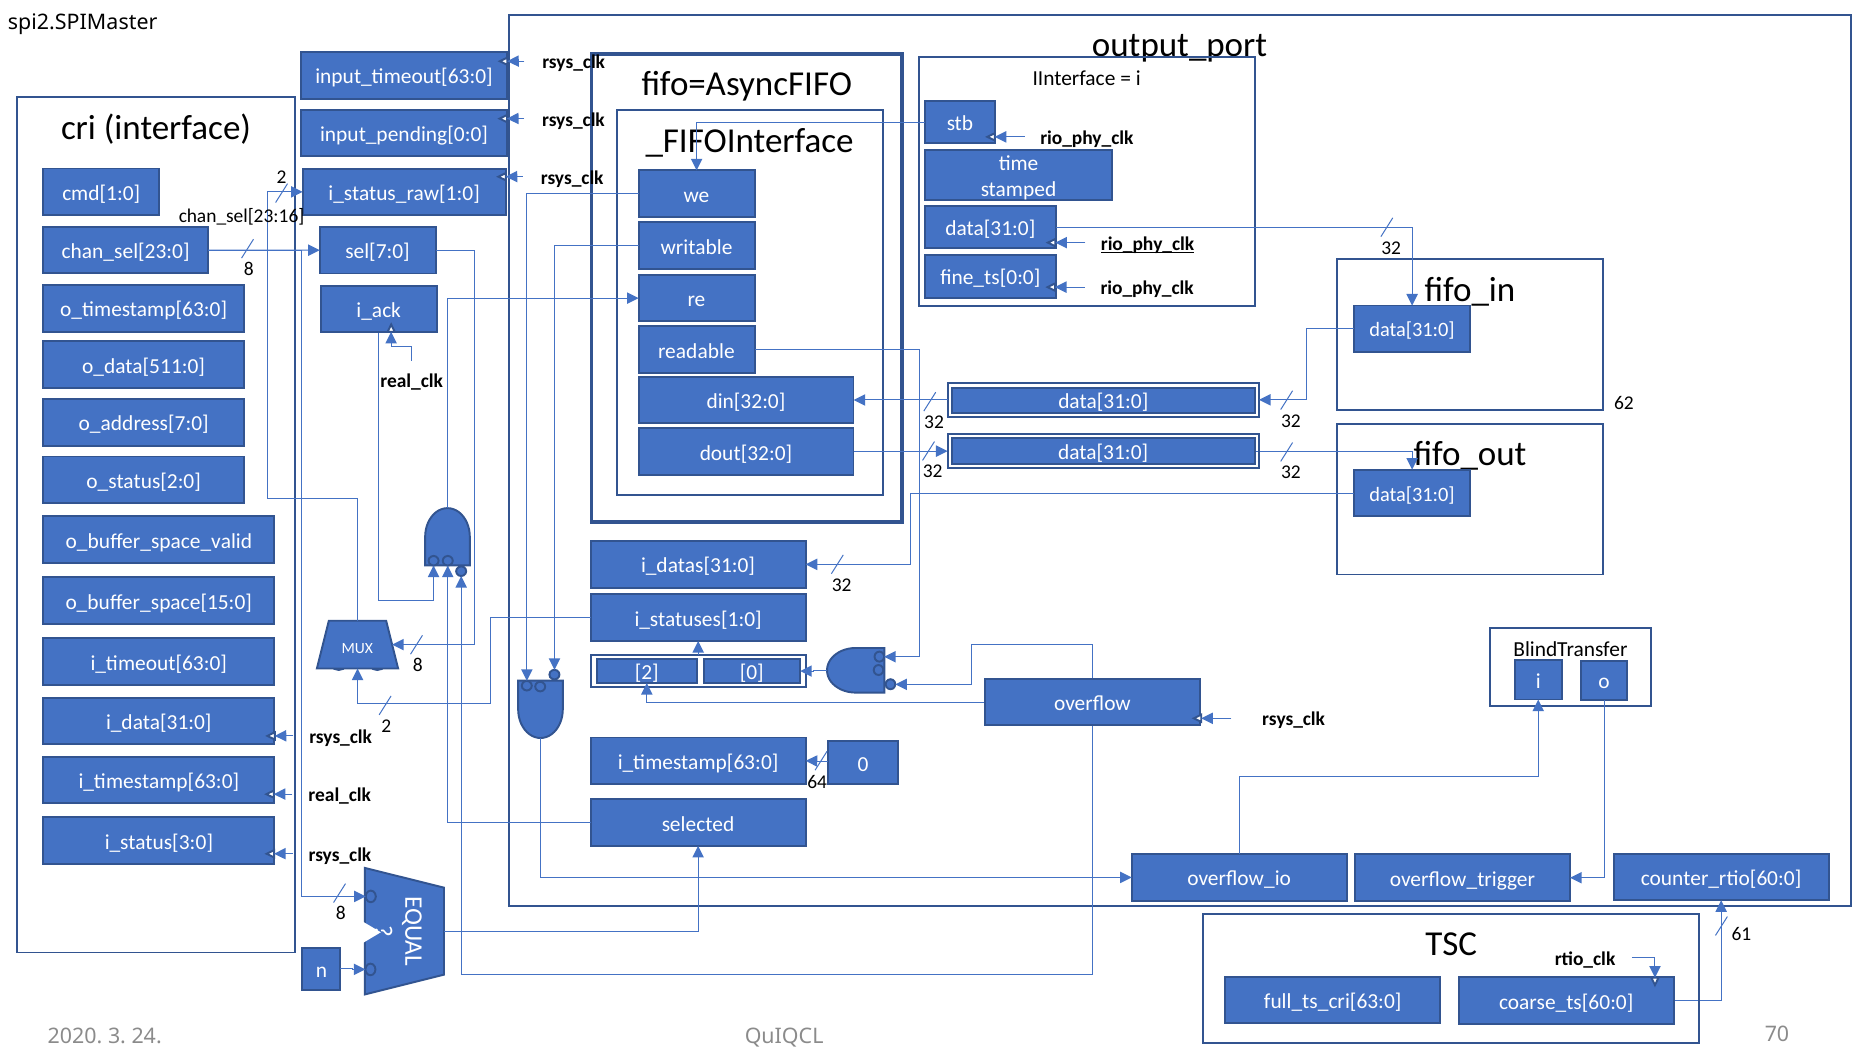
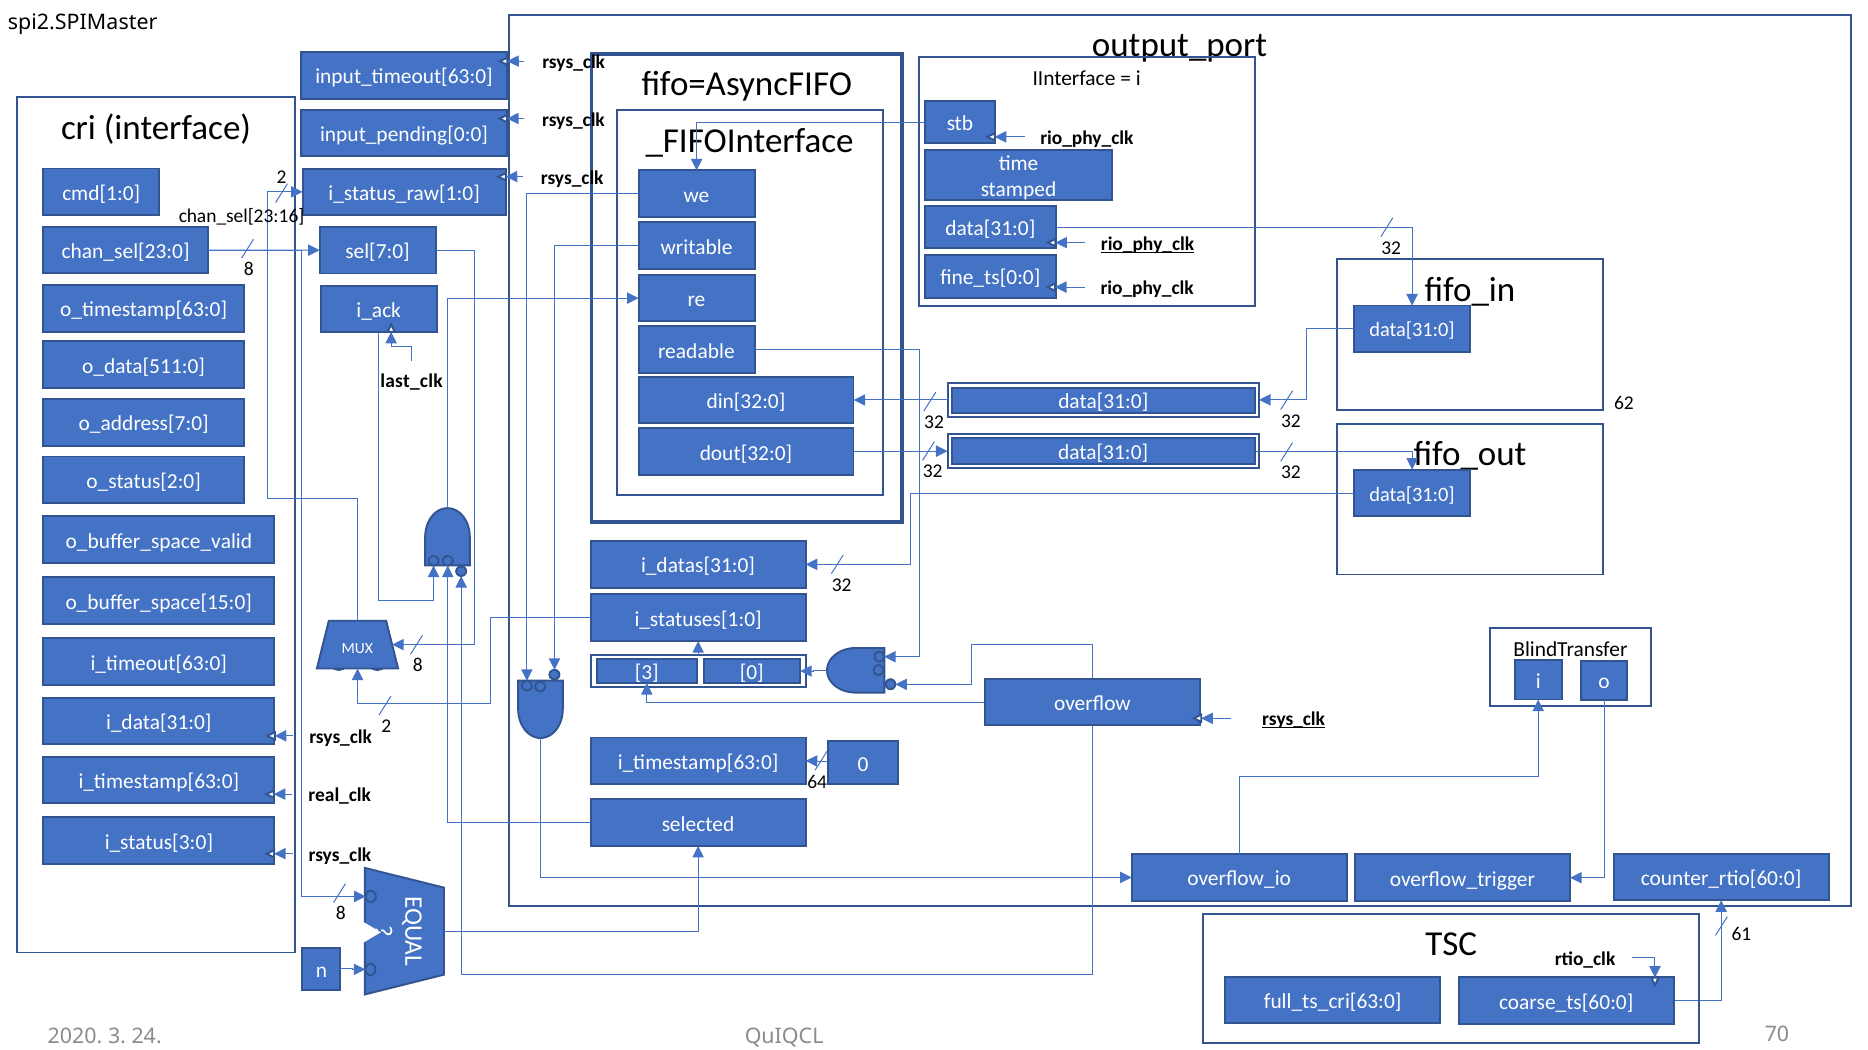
real_clk: real_clk -> last_clk (412, 381)
2: 2 -> 3 (647, 673)
rsys_clk underline: none -> present (1293, 720)
